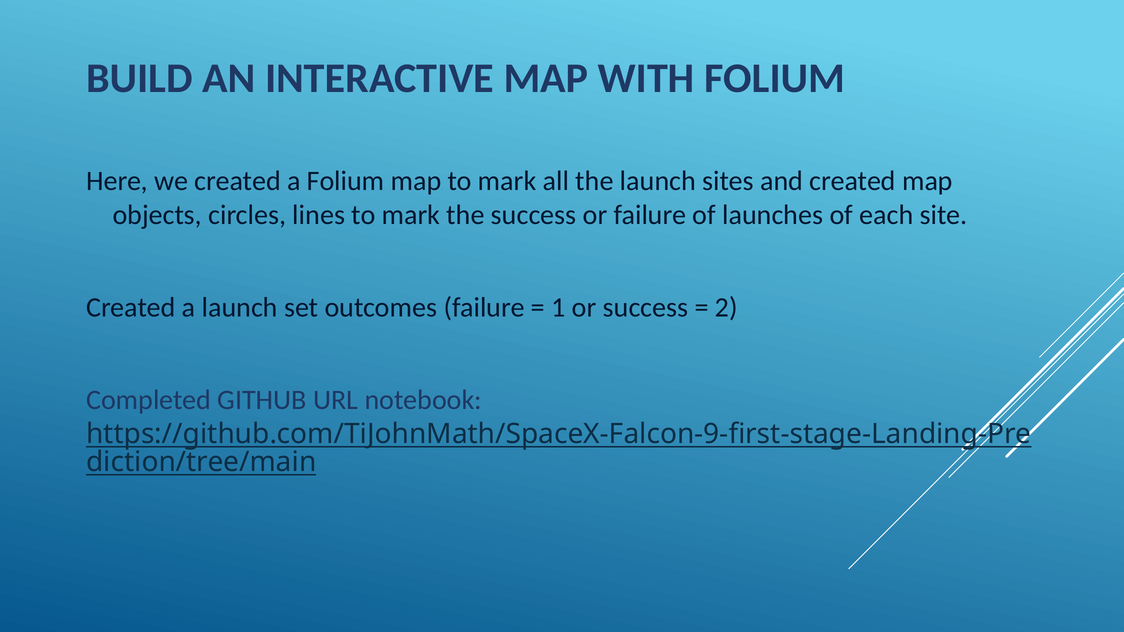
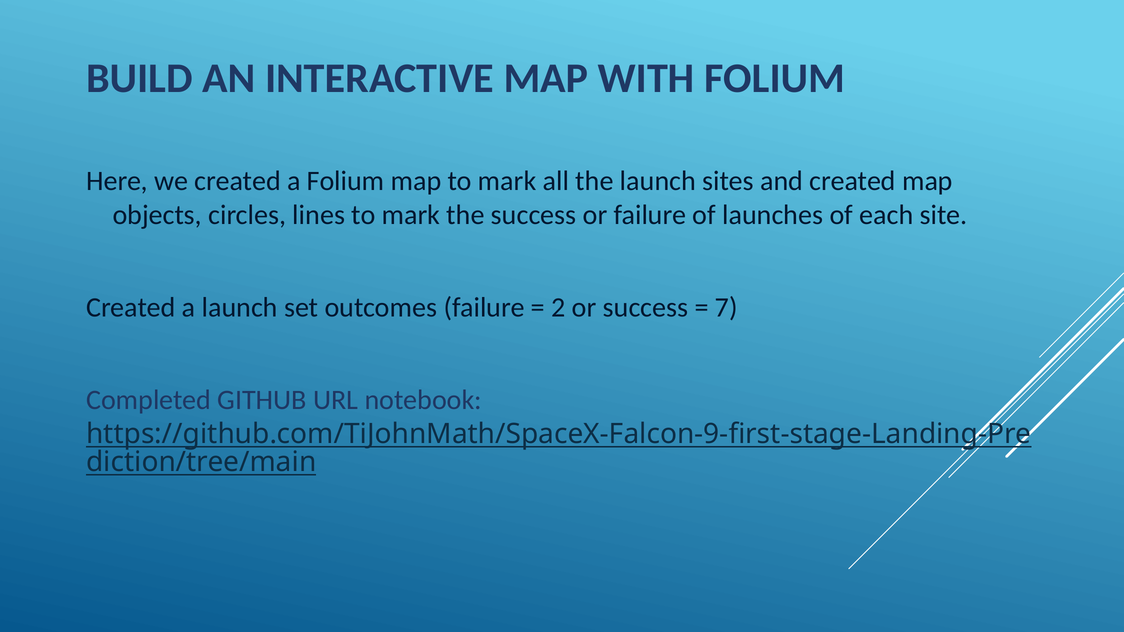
1: 1 -> 2 (558, 308)
2: 2 -> 7 (726, 308)
